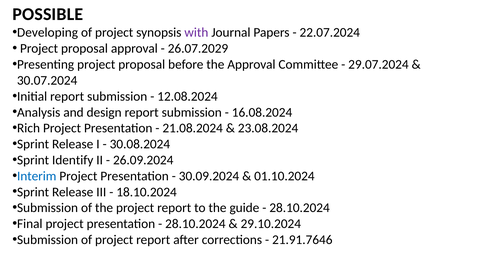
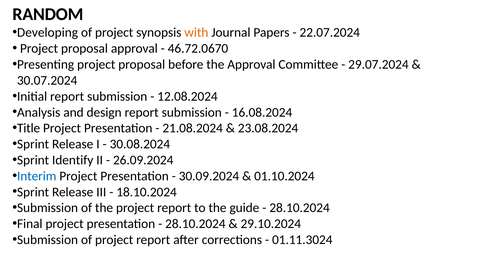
POSSIBLE: POSSIBLE -> RANDOM (48, 14)
with colour: purple -> orange (196, 33)
26.07.2029: 26.07.2029 -> 46.72.0670 (198, 49)
Rich: Rich -> Title (29, 128)
21.91.7646: 21.91.7646 -> 01.11.3024 (302, 240)
